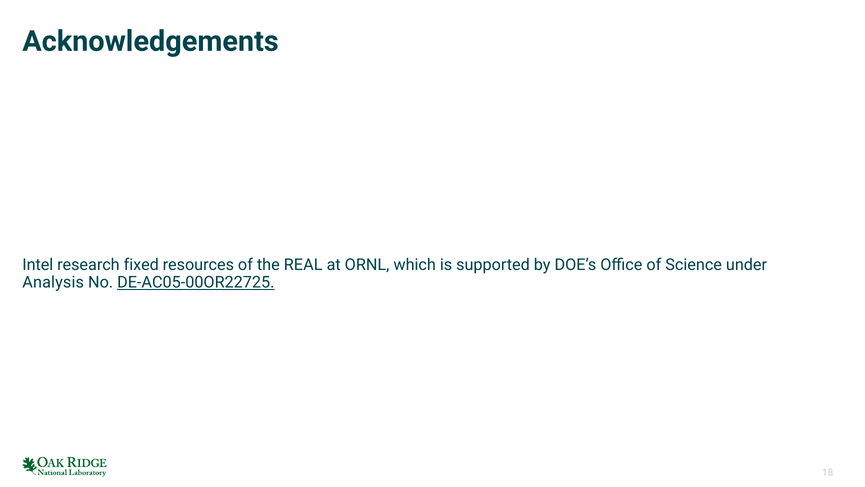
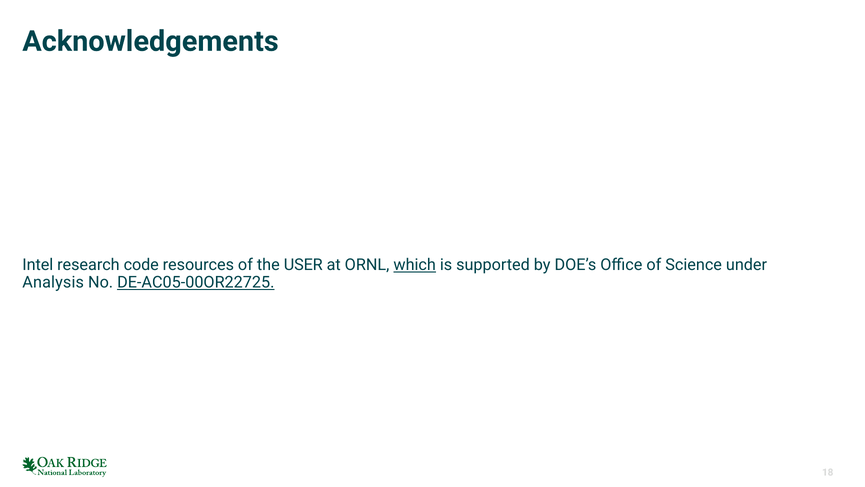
fixed: fixed -> code (141, 265)
REAL: REAL -> USER (303, 265)
which underline: none -> present (415, 265)
